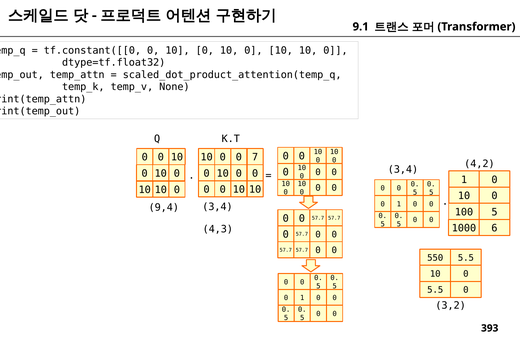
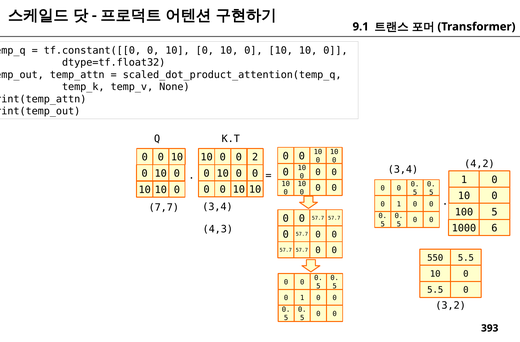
7: 7 -> 2 (255, 157)
9,4: 9,4 -> 7,7 (164, 207)
